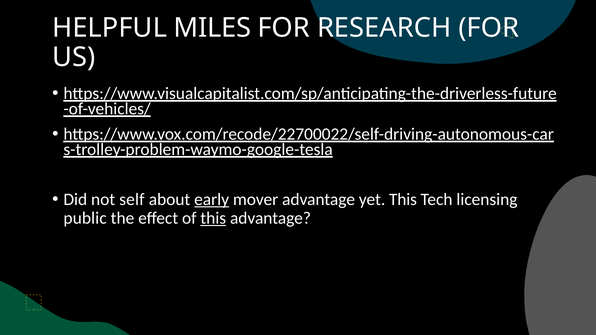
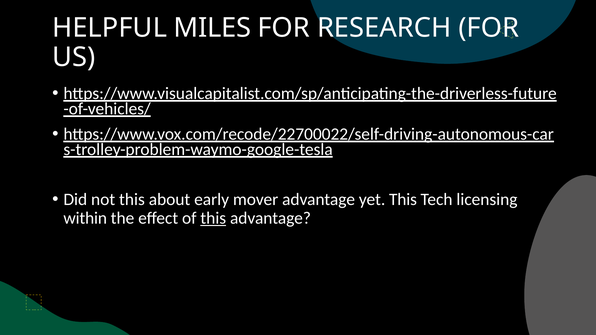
not self: self -> this (132, 200)
early underline: present -> none (212, 200)
public: public -> within (85, 218)
